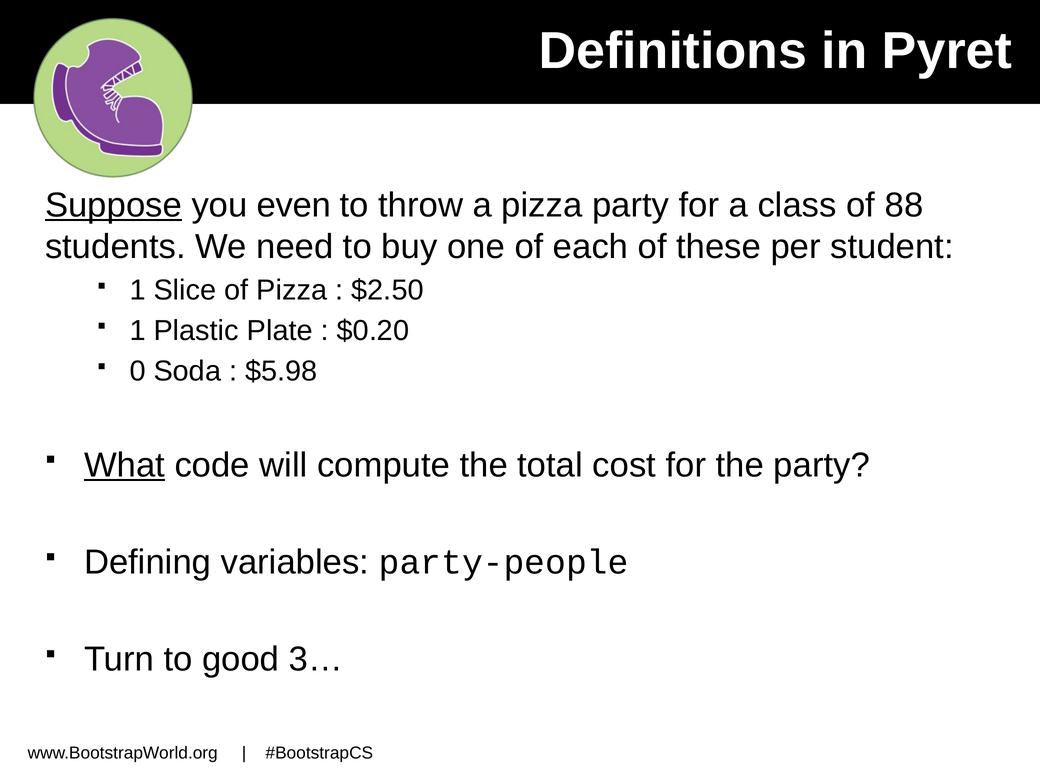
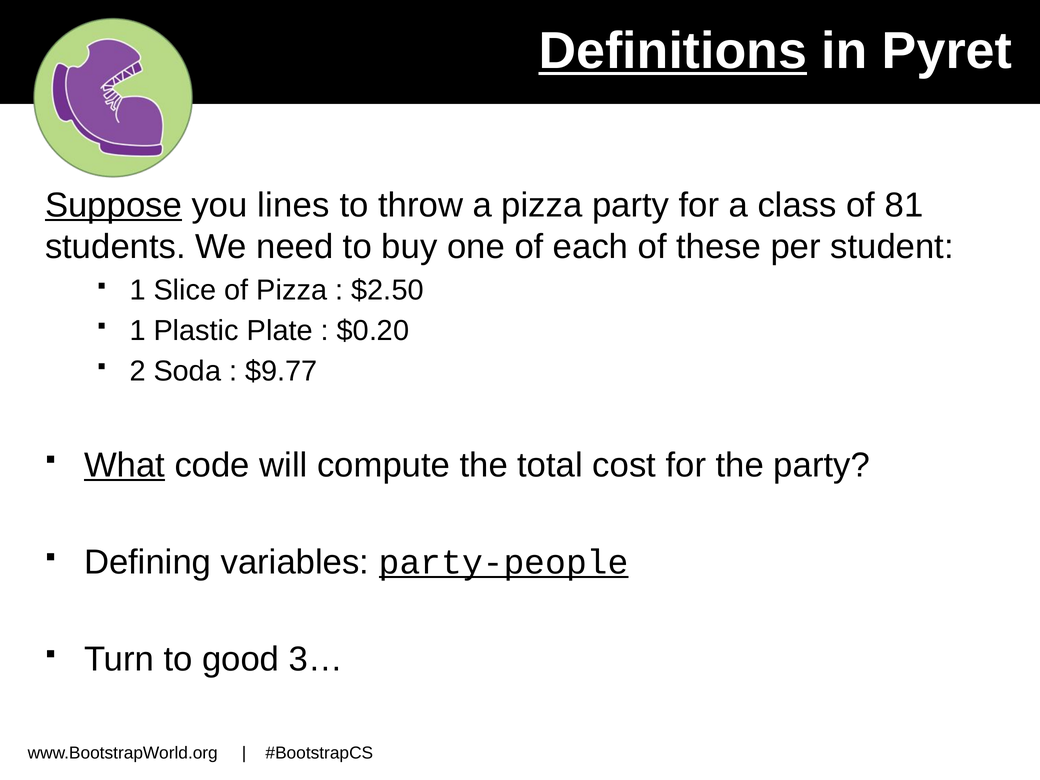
Definitions underline: none -> present (673, 51)
even: even -> lines (293, 205)
88: 88 -> 81 (904, 205)
0: 0 -> 2 (138, 371)
$5.98: $5.98 -> $9.77 (281, 371)
party-people underline: none -> present (504, 562)
